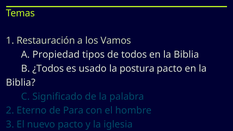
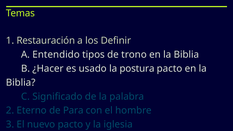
Vamos: Vamos -> Definir (116, 41)
Propiedad: Propiedad -> Entendido (56, 55)
todos: todos -> trono (134, 55)
¿Todos: ¿Todos -> ¿Hacer (48, 69)
